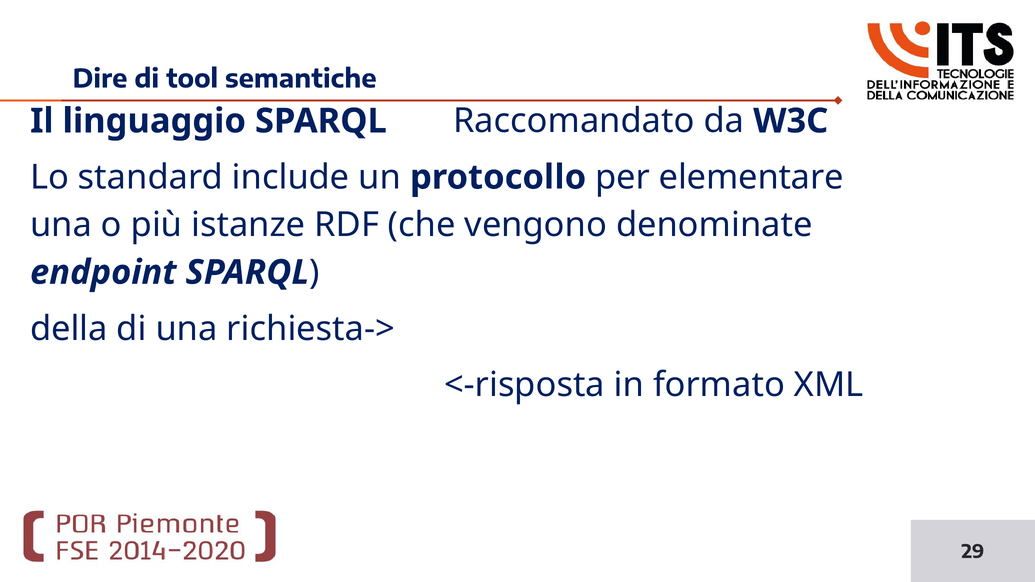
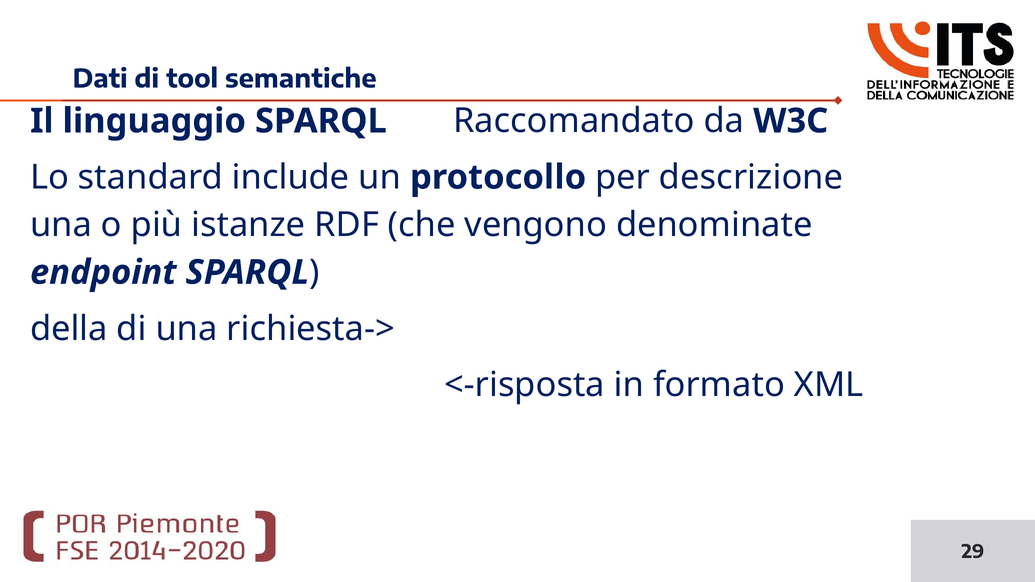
Dire: Dire -> Dati (100, 79)
elementare: elementare -> descrizione (751, 177)
